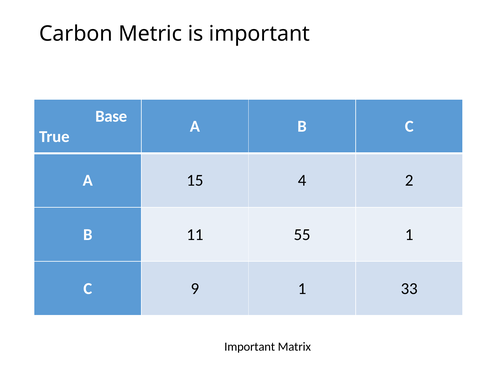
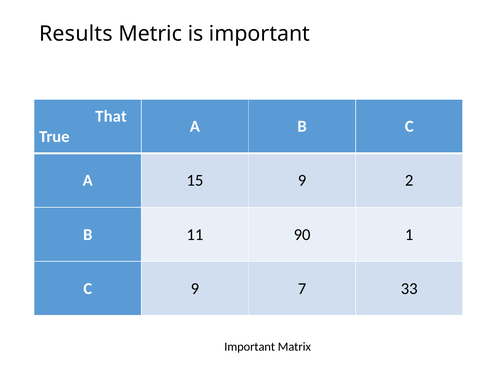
Carbon: Carbon -> Results (76, 34)
Base: Base -> That (111, 116)
15 4: 4 -> 9 (302, 180)
55: 55 -> 90 (302, 234)
9 1: 1 -> 7 (302, 288)
